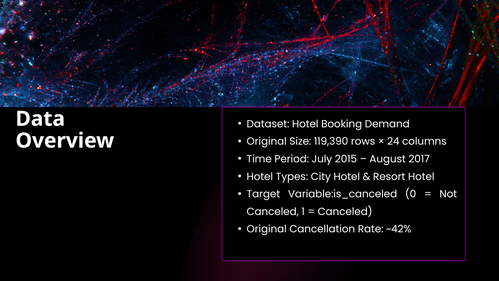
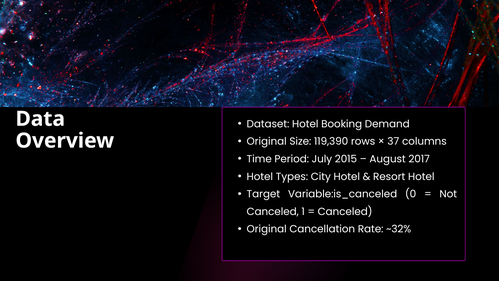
24: 24 -> 37 (393, 141)
~42%: ~42% -> ~32% (399, 229)
